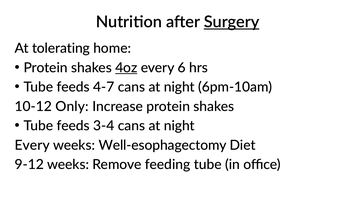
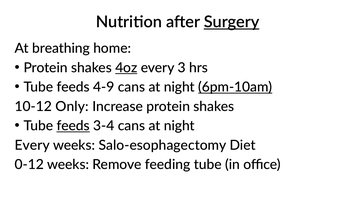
tolerating: tolerating -> breathing (61, 48)
6: 6 -> 3 (182, 68)
4-7: 4-7 -> 4-9 (104, 87)
6pm-10am underline: none -> present (235, 87)
feeds underline: none -> present (73, 126)
Well-esophagectomy: Well-esophagectomy -> Salo-esophagectomy (162, 145)
9-12: 9-12 -> 0-12 (29, 165)
